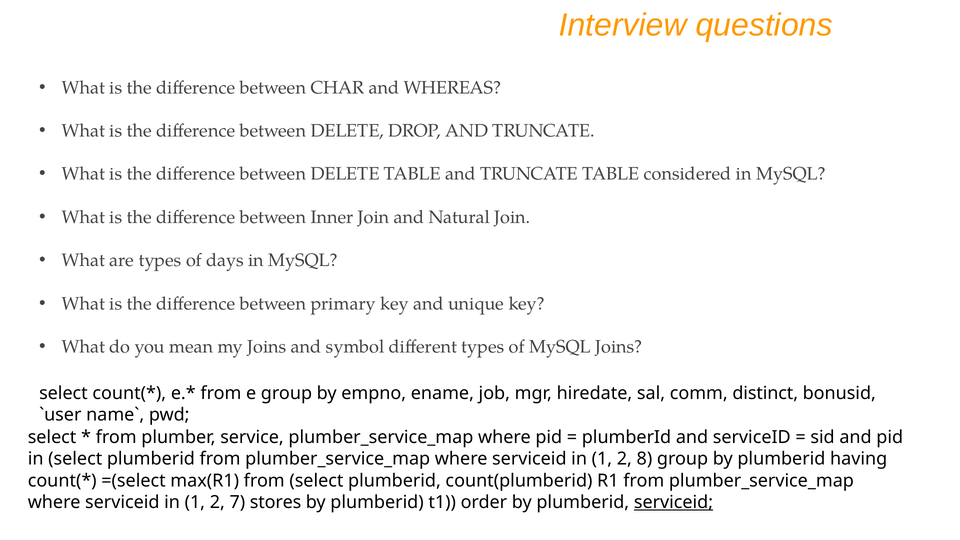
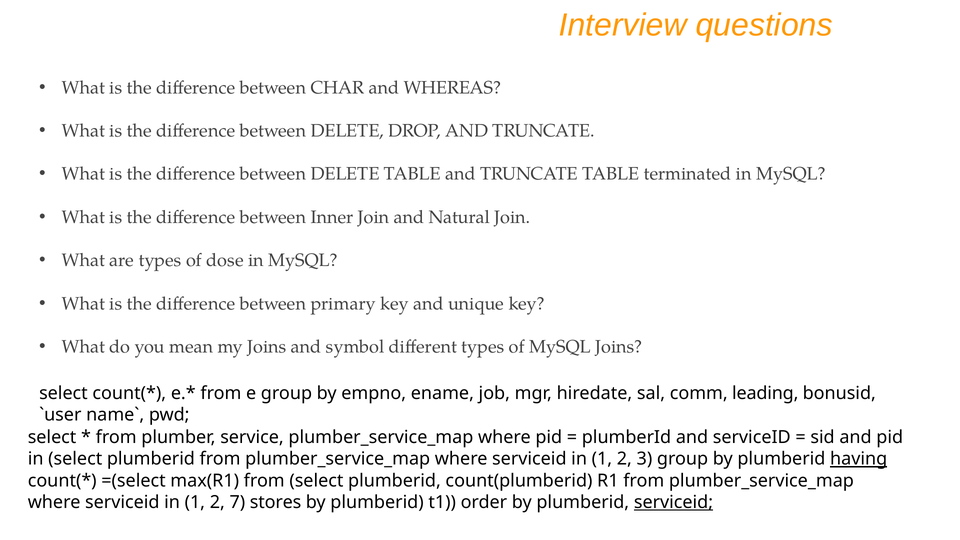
considered: considered -> terminated (688, 174)
days: days -> dose (225, 260)
distinct: distinct -> leading (765, 393)
8: 8 -> 3 (644, 459)
having underline: none -> present (859, 459)
